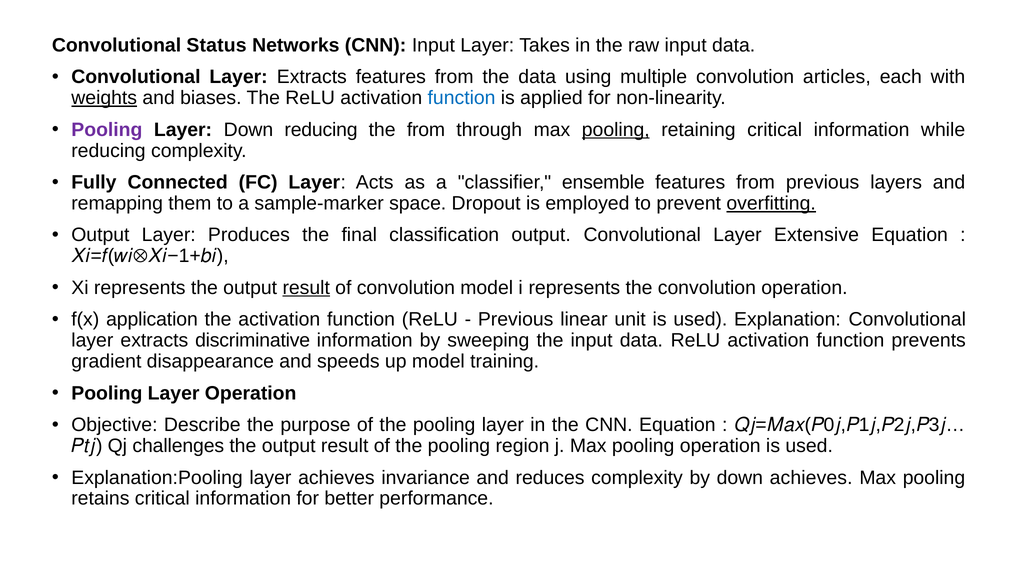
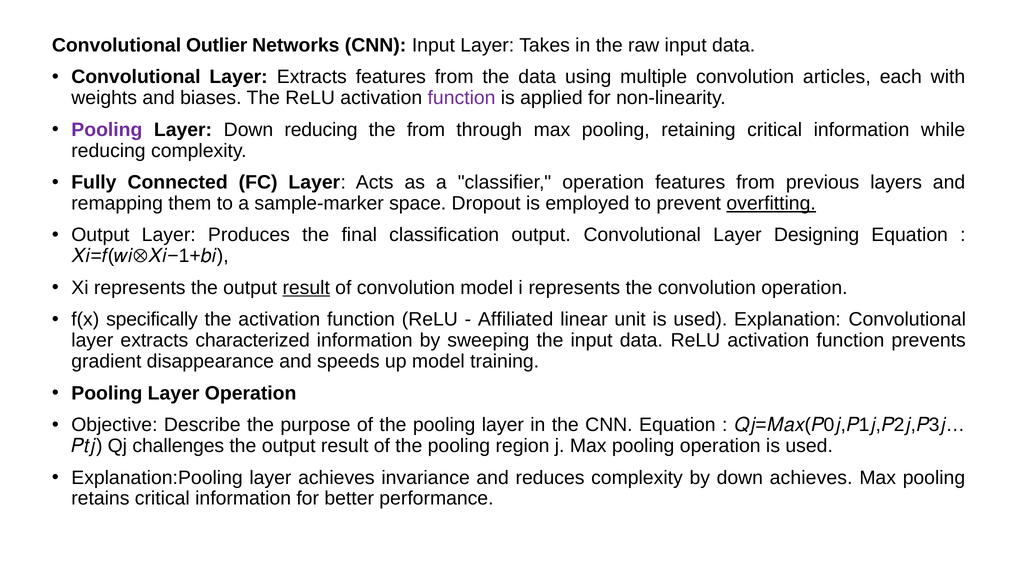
Status: Status -> Outlier (217, 45)
weights underline: present -> none (104, 98)
function colour: blue -> purple (462, 98)
pooling underline: present -> none (616, 130)
classifier ensemble: ensemble -> operation (603, 182)
Extensive: Extensive -> Designing (817, 235)
application: application -> specifically (152, 320)
Previous: Previous -> Affiliated (516, 320)
discriminative: discriminative -> characterized (253, 341)
